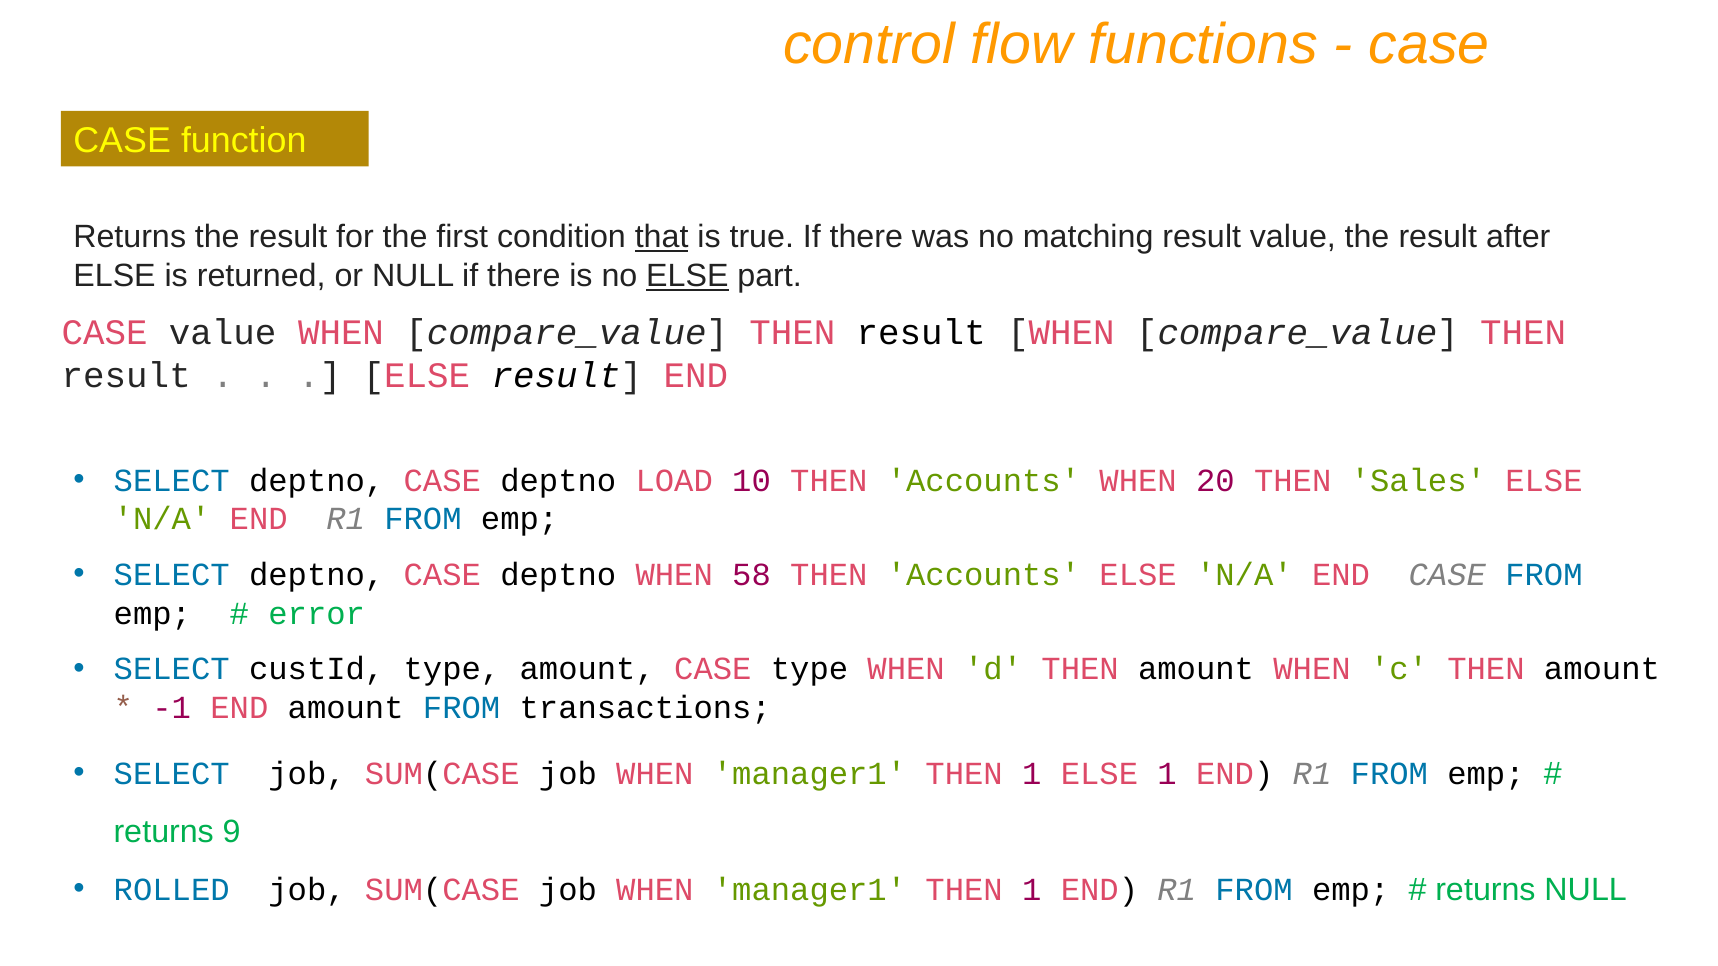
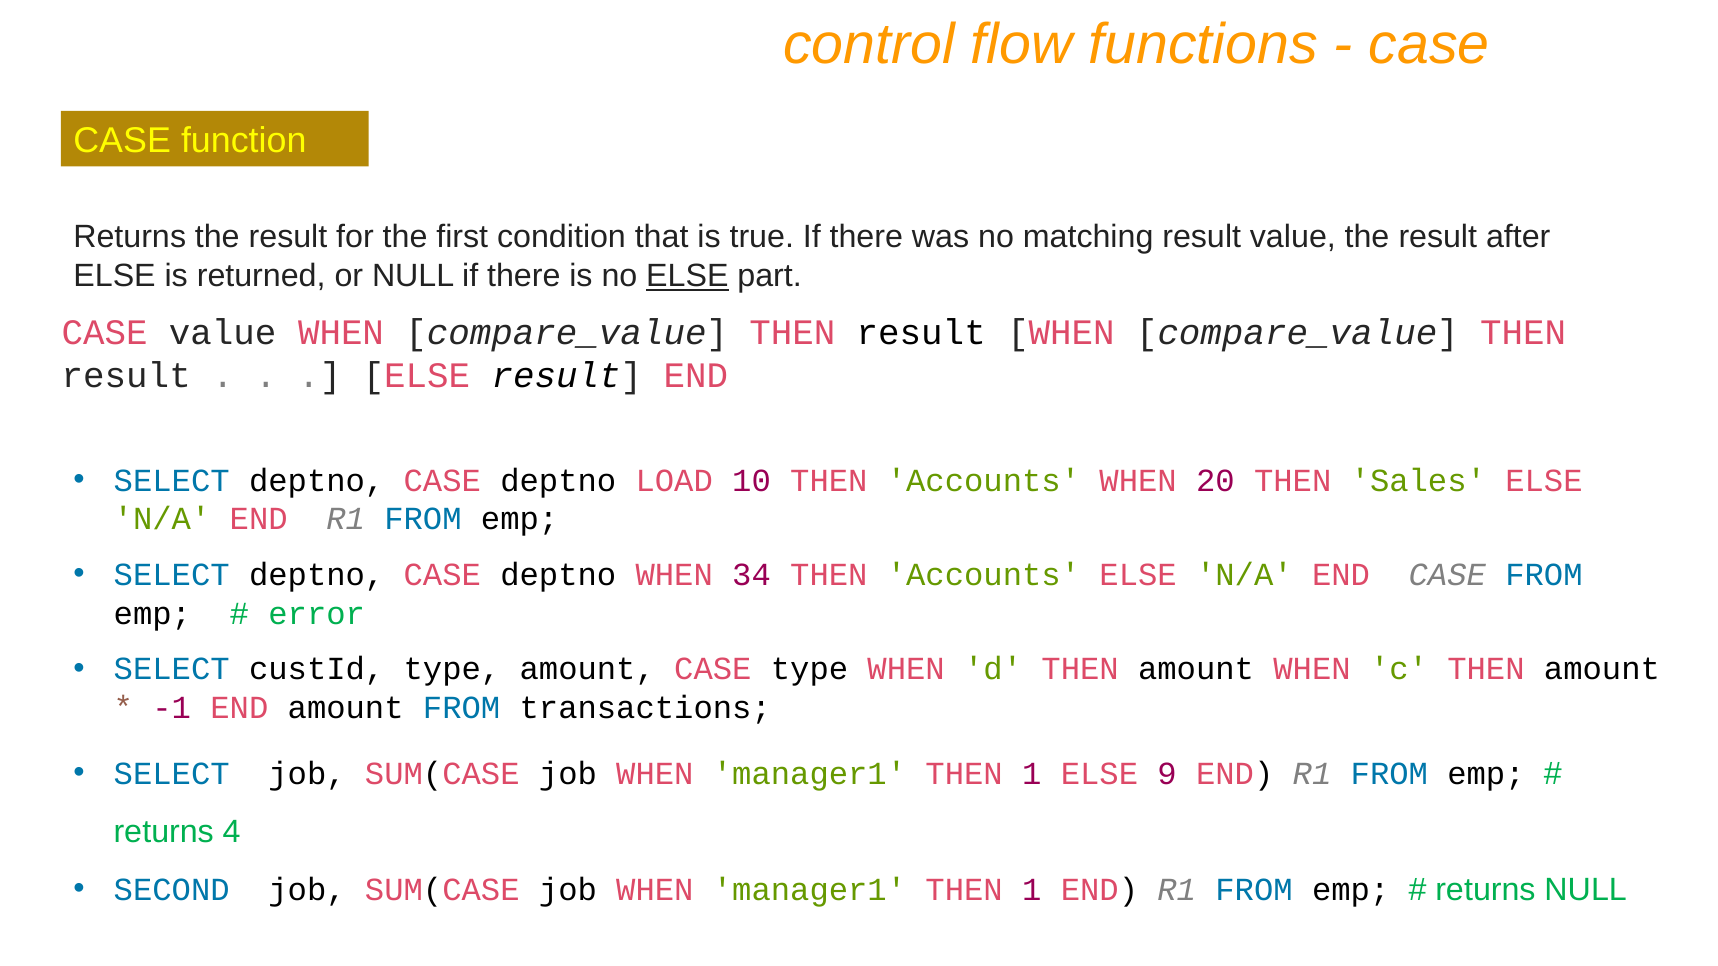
that underline: present -> none (662, 237)
58: 58 -> 34 (752, 575)
ELSE 1: 1 -> 9 (1167, 774)
9: 9 -> 4 (232, 832)
ROLLED: ROLLED -> SECOND (172, 890)
